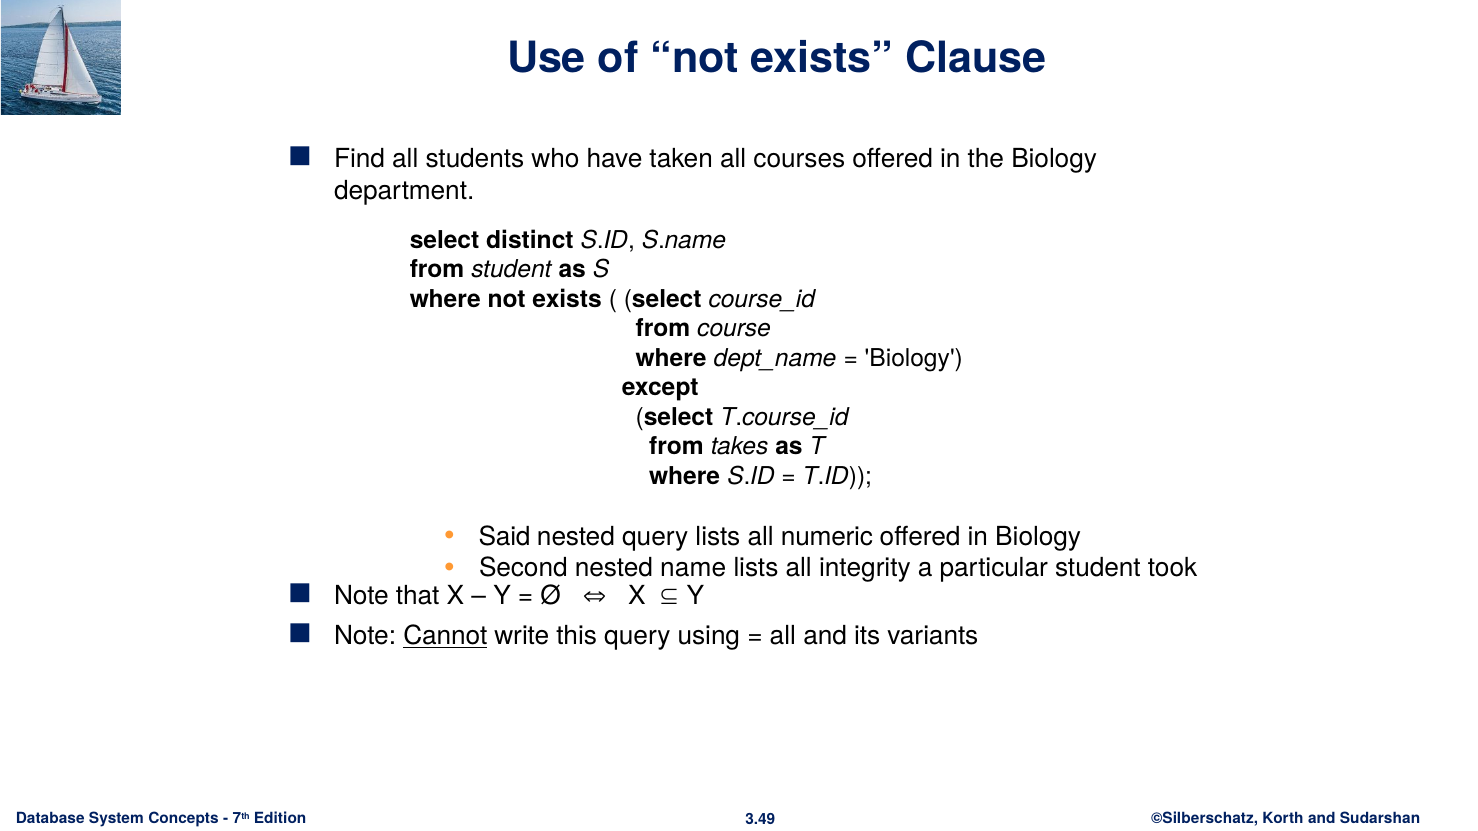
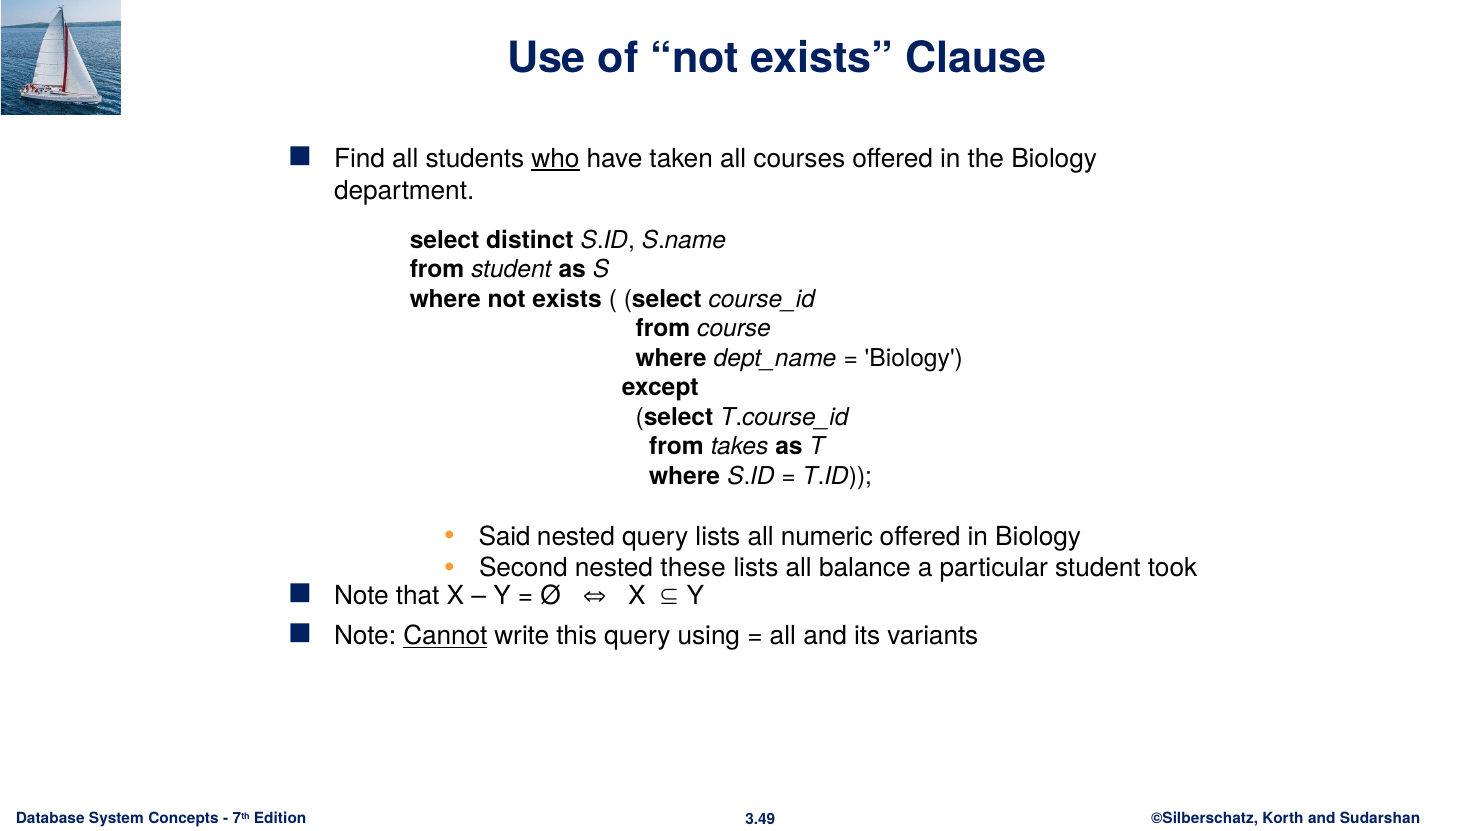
who underline: none -> present (555, 159)
name: name -> these (693, 568)
integrity: integrity -> balance (865, 568)
